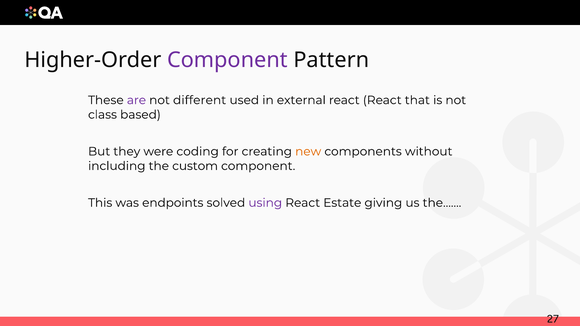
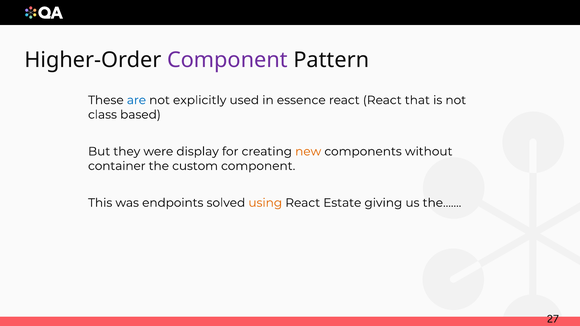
are colour: purple -> blue (136, 100)
different: different -> explicitly (200, 100)
external: external -> essence (301, 100)
coding: coding -> display (198, 152)
including: including -> container (117, 166)
using colour: purple -> orange (265, 203)
